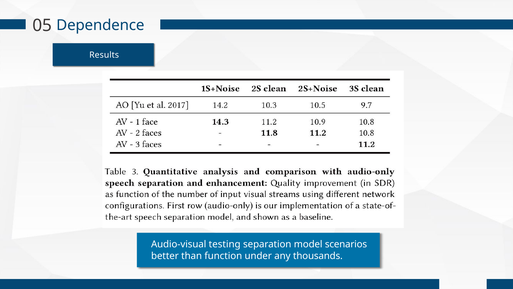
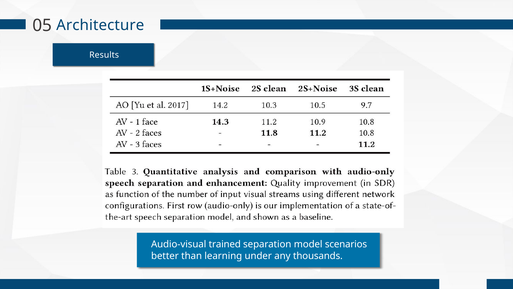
Dependence: Dependence -> Architecture (100, 25)
testing: testing -> trained (225, 244)
function: function -> learning (223, 256)
